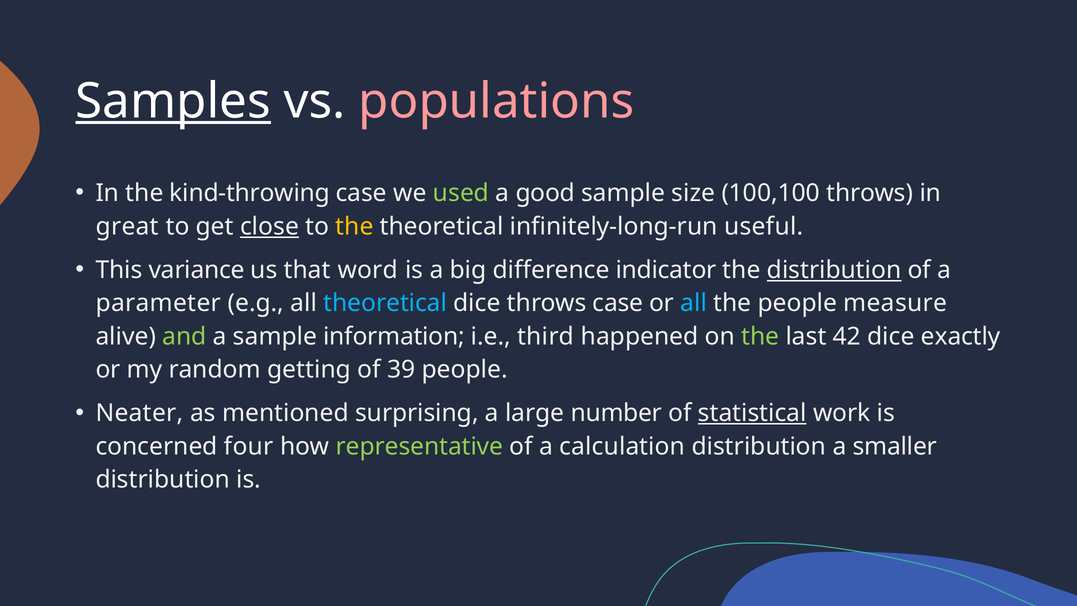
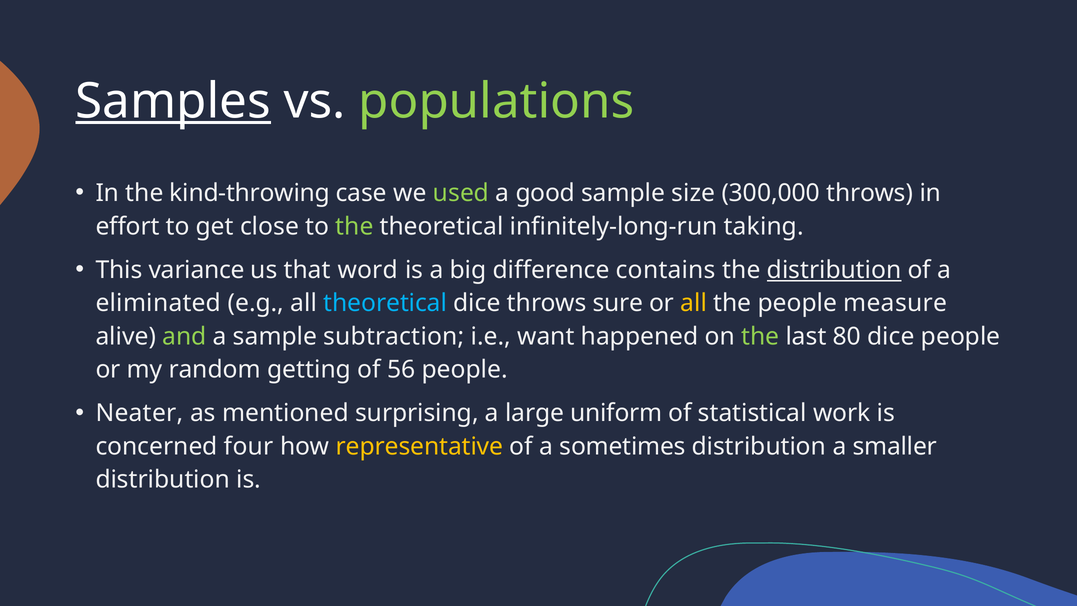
populations colour: pink -> light green (496, 101)
100,100: 100,100 -> 300,000 (771, 193)
great: great -> effort (128, 226)
close underline: present -> none (270, 226)
the colour: yellow -> light green (354, 226)
useful: useful -> taking (764, 226)
indicator: indicator -> contains (666, 270)
parameter: parameter -> eliminated (158, 303)
throws case: case -> sure (618, 303)
all colour: light blue -> yellow (694, 303)
information: information -> subtraction (394, 336)
third: third -> want (546, 336)
42: 42 -> 80 (847, 336)
dice exactly: exactly -> people (961, 336)
39: 39 -> 56 (401, 370)
number: number -> uniform (616, 413)
statistical underline: present -> none (752, 413)
representative colour: light green -> yellow (419, 446)
calculation: calculation -> sometimes (623, 446)
